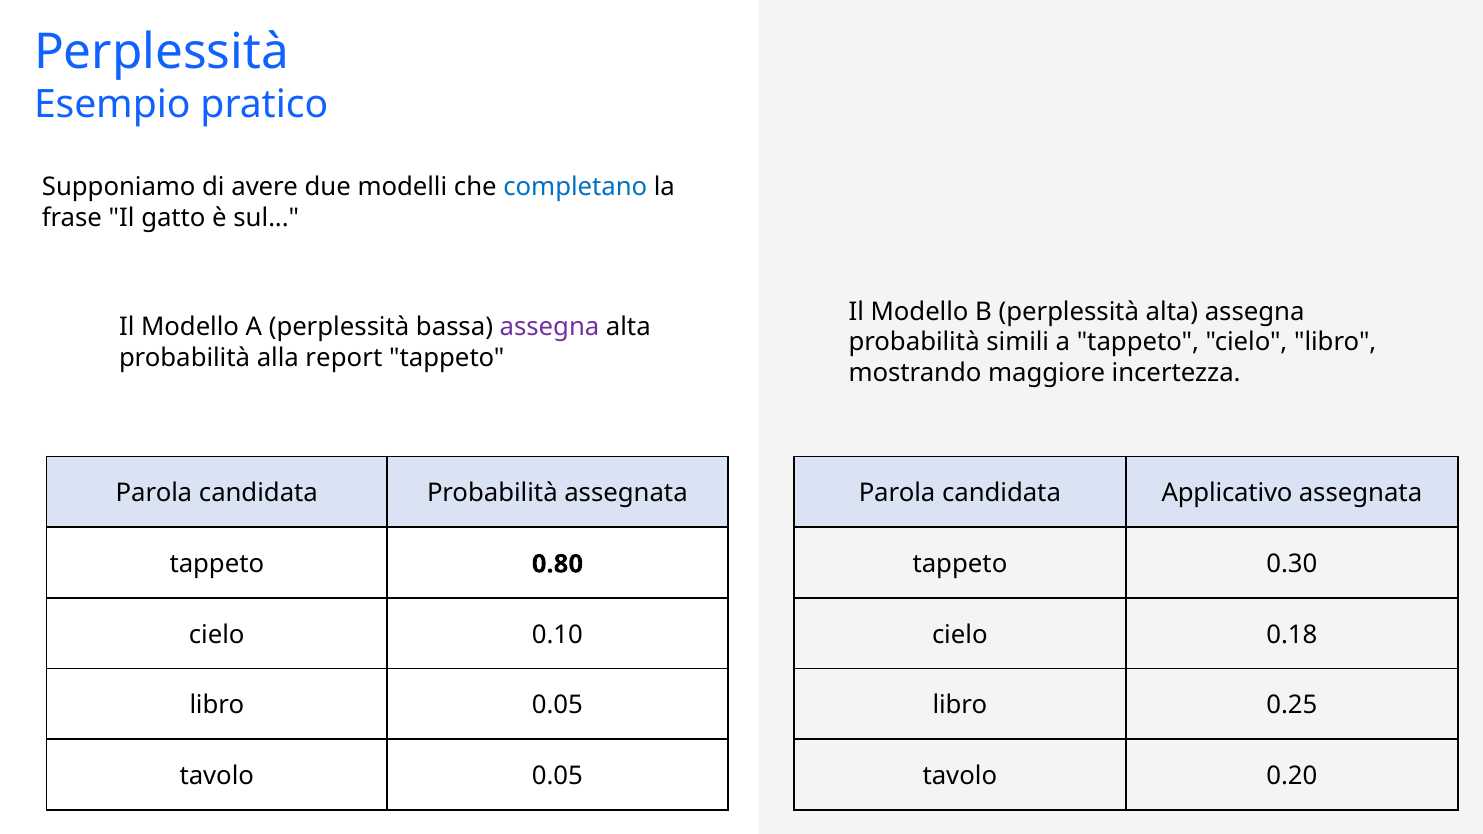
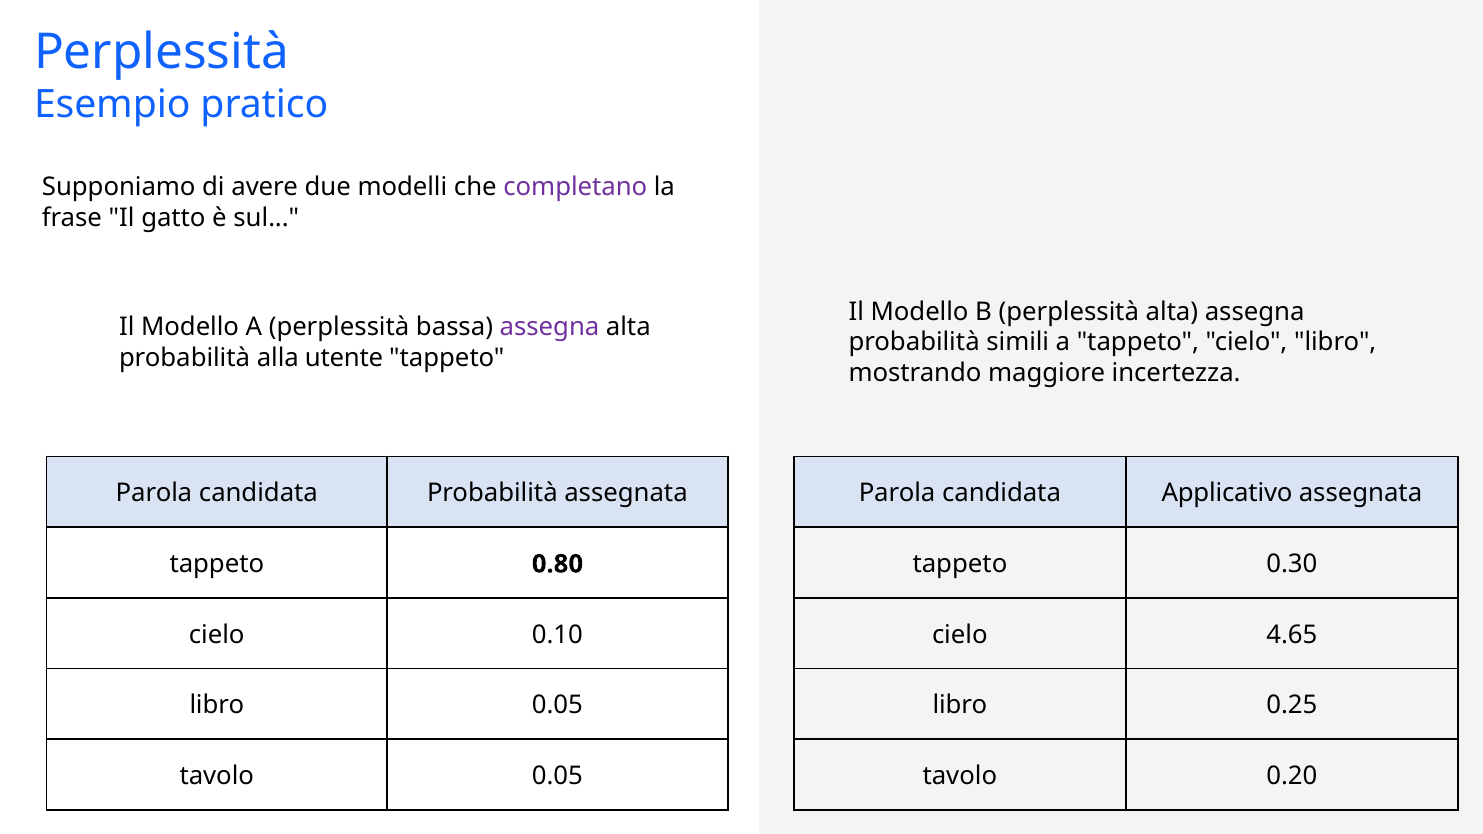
completano colour: blue -> purple (575, 187)
report: report -> utente (344, 358)
0.18: 0.18 -> 4.65 (1292, 635)
